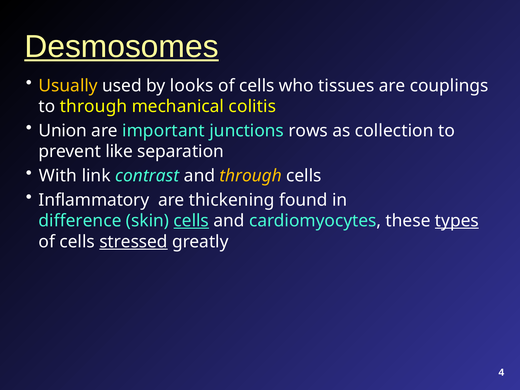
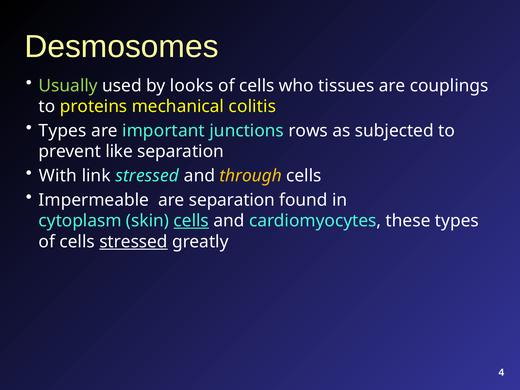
Desmosomes underline: present -> none (122, 47)
Usually colour: yellow -> light green (68, 86)
to through: through -> proteins (94, 106)
Union: Union -> Types (63, 131)
collection: collection -> subjected (394, 131)
link contrast: contrast -> stressed (147, 176)
Inflammatory: Inflammatory -> Impermeable (94, 200)
are thickening: thickening -> separation (232, 200)
difference: difference -> cytoplasm (80, 221)
types underline: present -> none (457, 221)
